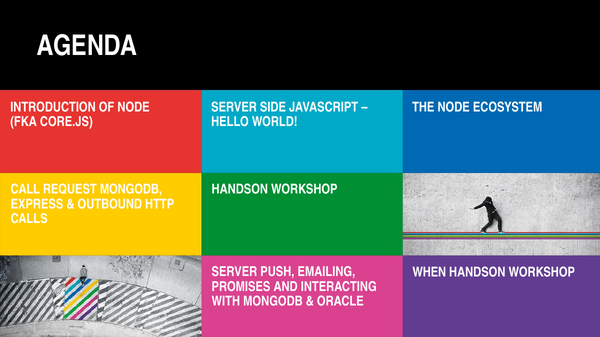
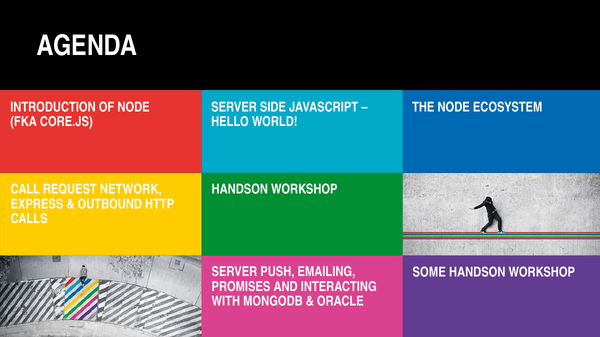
REQUEST MONGODB: MONGODB -> NETWORK (131, 190)
WHEN: WHEN -> SOME (429, 273)
